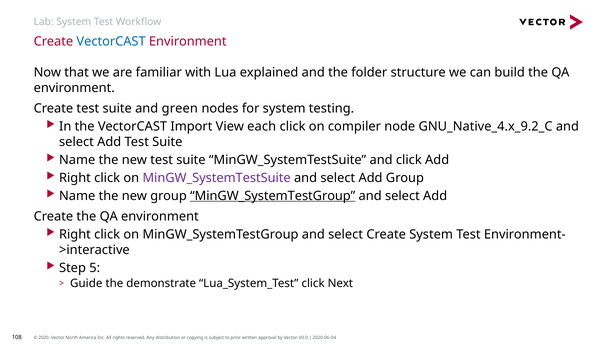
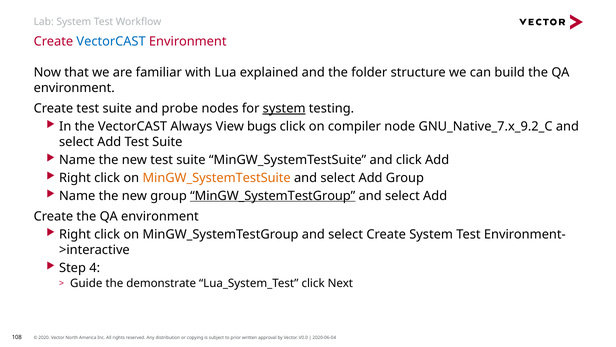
green: green -> probe (180, 108)
system underline: none -> present (284, 108)
Import: Import -> Always (191, 126)
each: each -> bugs (262, 126)
GNU_Native_4.x_9.2_C: GNU_Native_4.x_9.2_C -> GNU_Native_7.x_9.2_C (486, 126)
MinGW_SystemTestSuite colour: purple -> orange (217, 178)
5: 5 -> 4 (95, 267)
